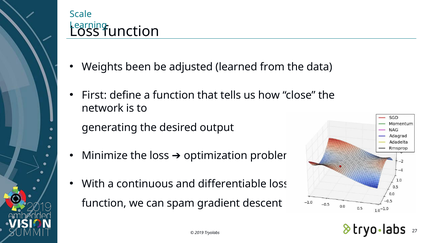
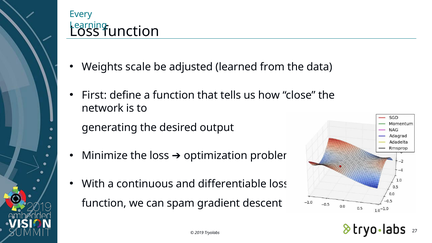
Scale: Scale -> Every (81, 14)
been: been -> scale (138, 67)
